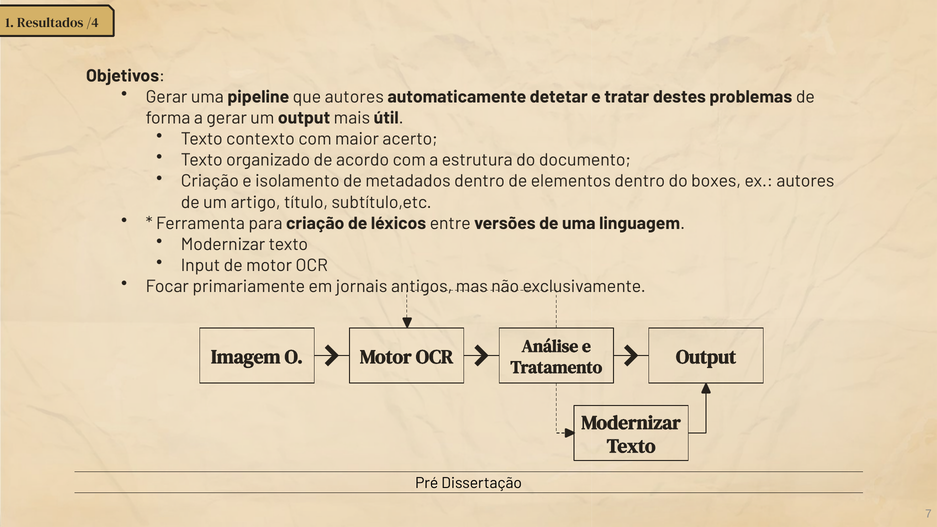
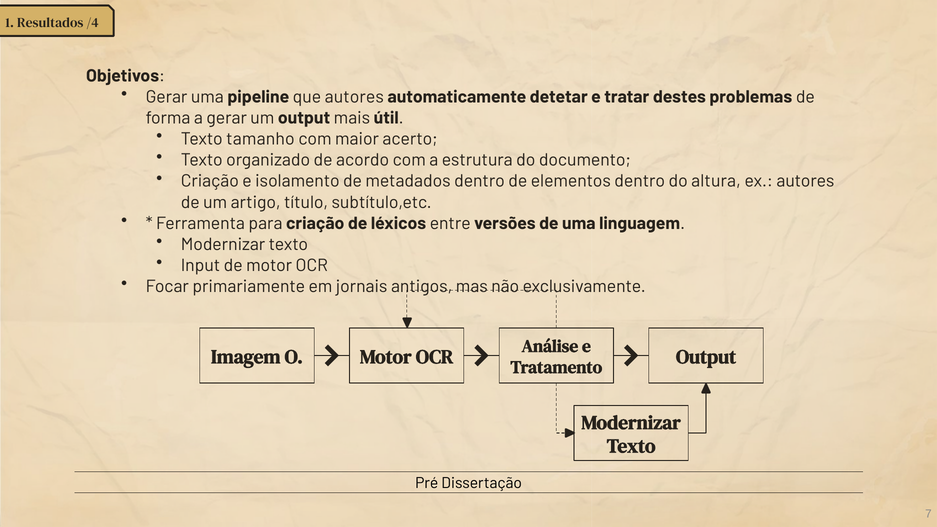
contexto: contexto -> tamanho (260, 139)
boxes: boxes -> altura (716, 181)
